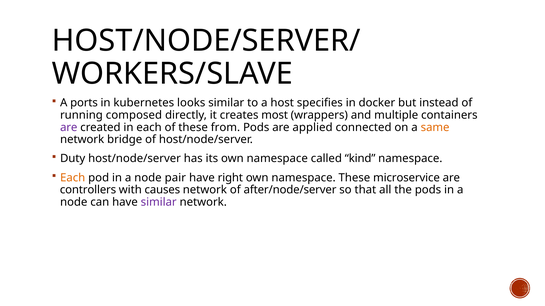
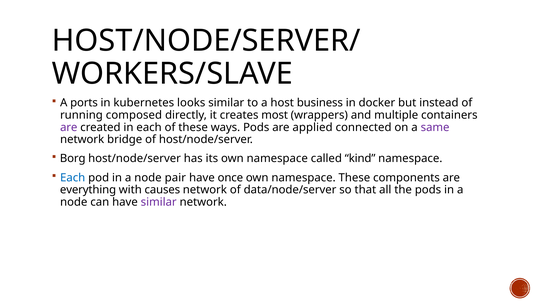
specifies: specifies -> business (320, 103)
from: from -> ways (225, 128)
same colour: orange -> purple (435, 128)
Duty: Duty -> Borg (73, 159)
Each colour: orange -> blue (73, 178)
right: right -> once (230, 178)
microservice: microservice -> components (406, 178)
controllers: controllers -> everything (88, 190)
after/node/server: after/node/server -> data/node/server (290, 190)
